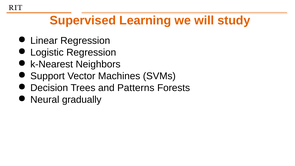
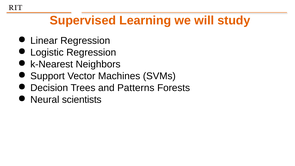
gradually: gradually -> scientists (82, 100)
